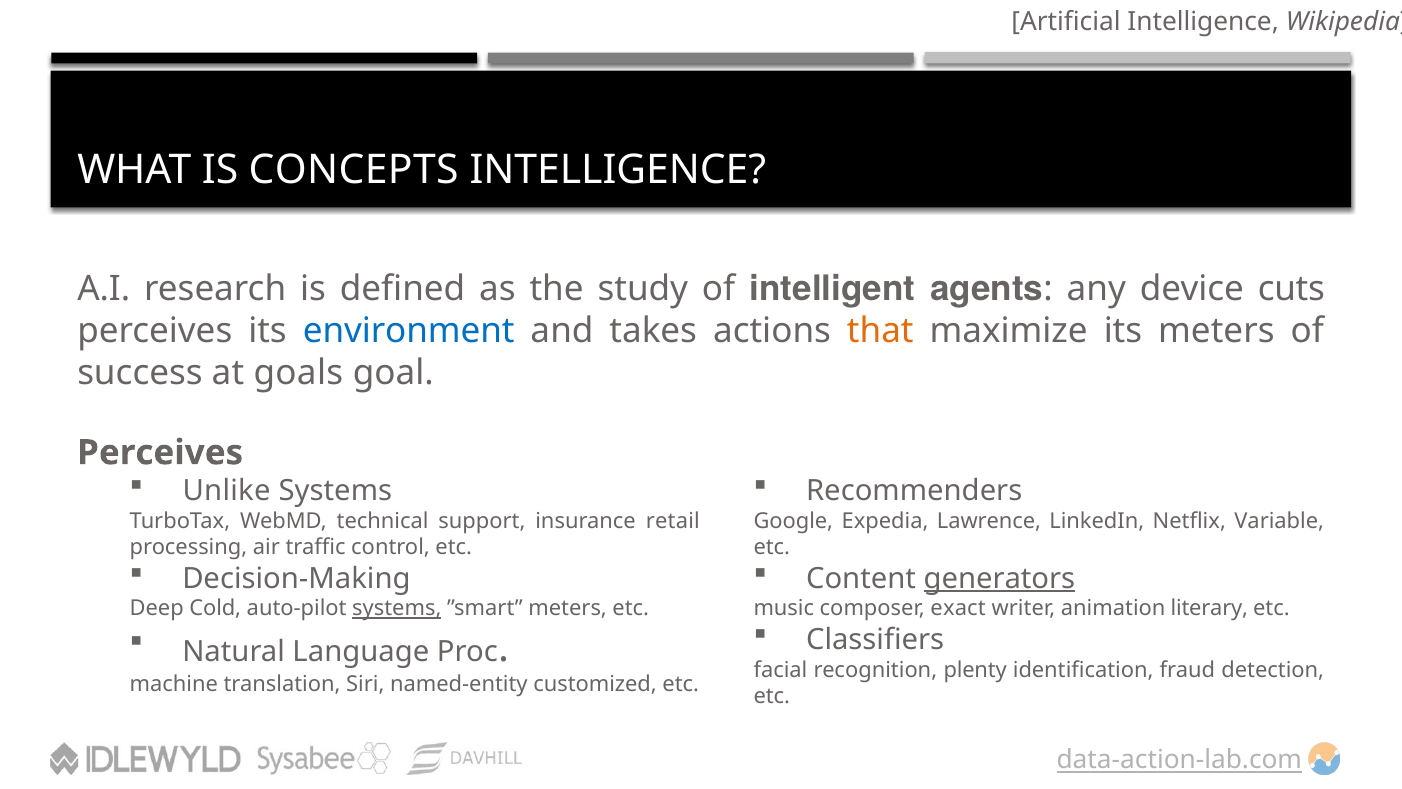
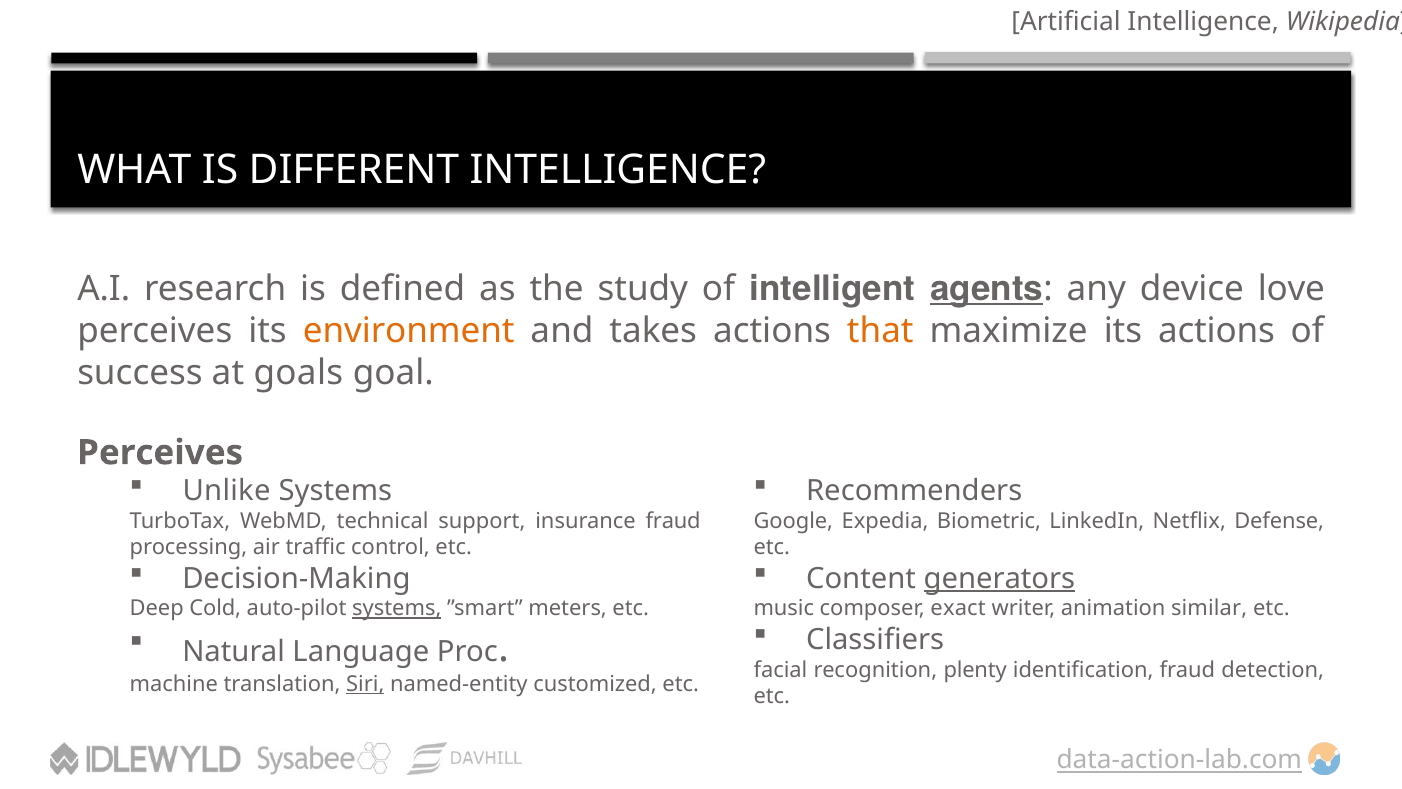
CONCEPTS: CONCEPTS -> DIFFERENT (354, 170)
agents underline: none -> present (987, 289)
cuts: cuts -> love (1291, 289)
environment colour: blue -> orange (409, 331)
its meters: meters -> actions (1216, 331)
insurance retail: retail -> fraud (673, 521)
Lawrence: Lawrence -> Biometric (989, 521)
Variable: Variable -> Defense (1279, 521)
literary: literary -> similar (1209, 608)
Siri underline: none -> present (365, 684)
